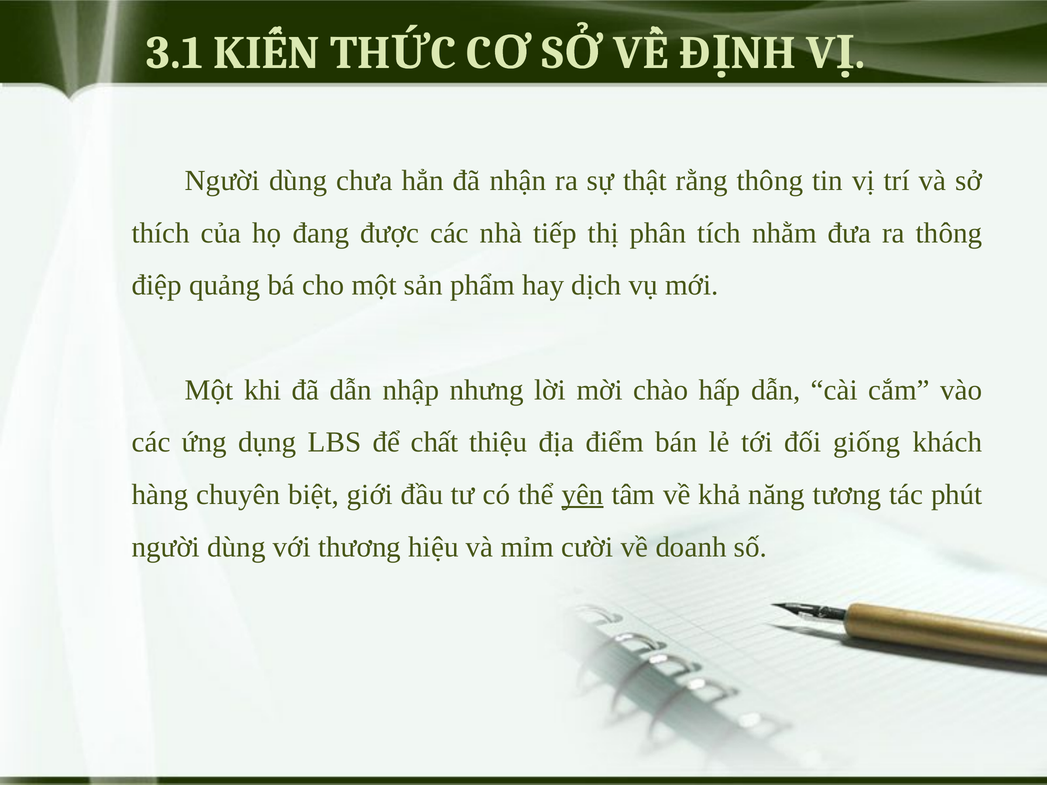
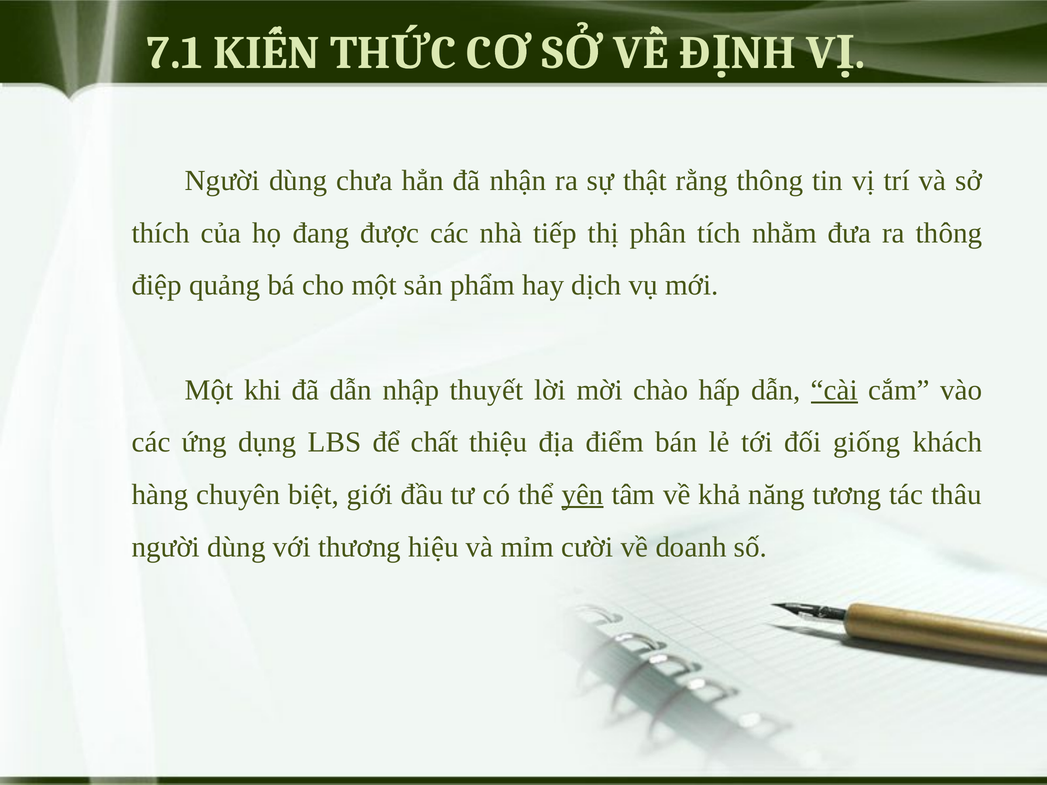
3.1: 3.1 -> 7.1 (175, 53)
nhưng: nhưng -> thuyết (487, 390)
cài underline: none -> present (834, 390)
phút: phút -> thâu (957, 495)
